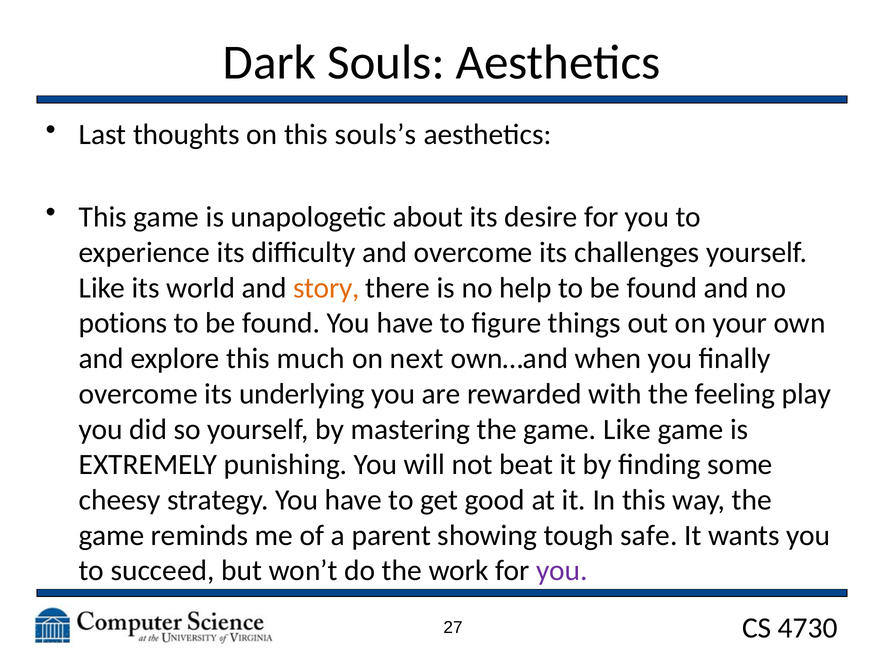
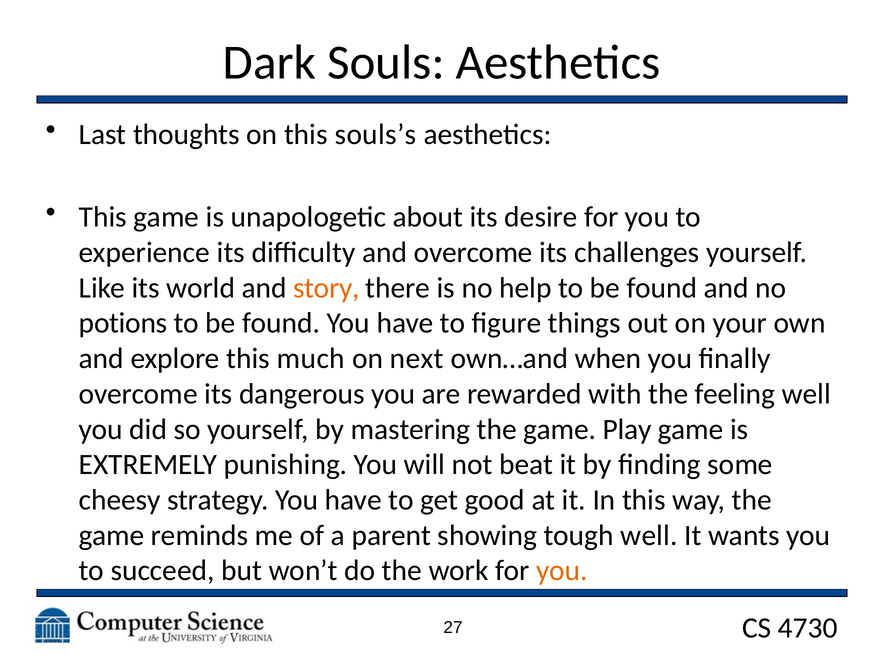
underlying: underlying -> dangerous (302, 394)
feeling play: play -> well (806, 394)
game Like: Like -> Play (627, 429)
tough safe: safe -> well (649, 535)
you colour: purple -> orange (562, 571)
